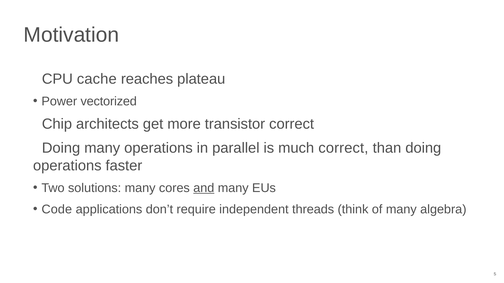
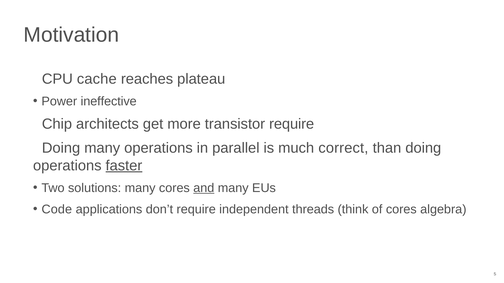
vectorized: vectorized -> ineffective (109, 102)
transistor correct: correct -> require (292, 124)
faster underline: none -> present (124, 166)
of many: many -> cores (401, 210)
